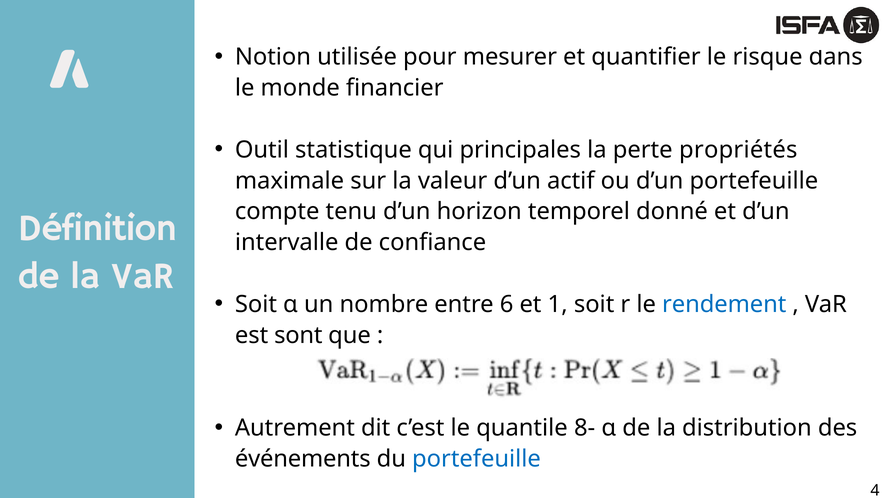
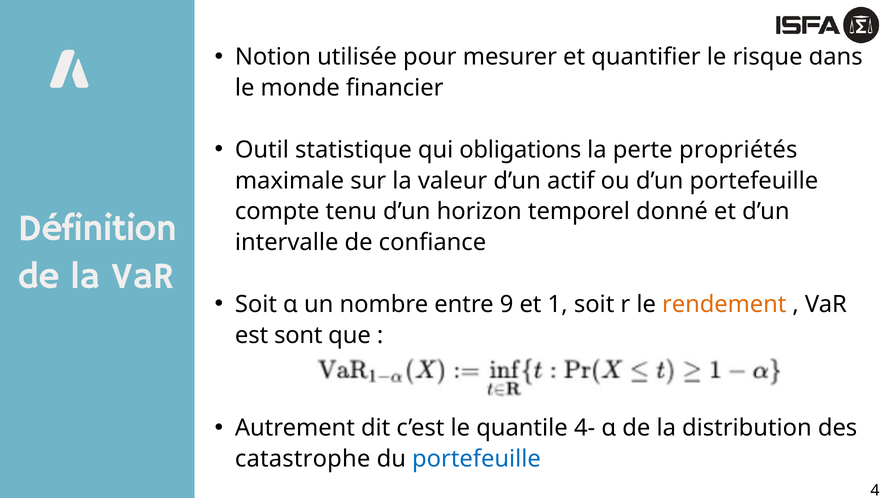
principales: principales -> obligations (520, 150)
6: 6 -> 9 (507, 304)
rendement colour: blue -> orange (724, 304)
8-: 8- -> 4- (585, 428)
événements: événements -> catastrophe (303, 459)
